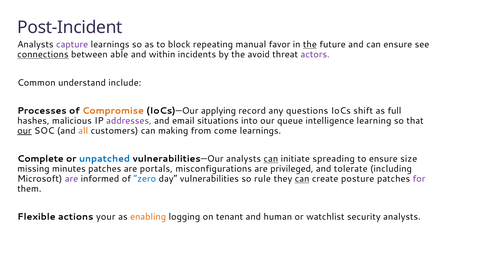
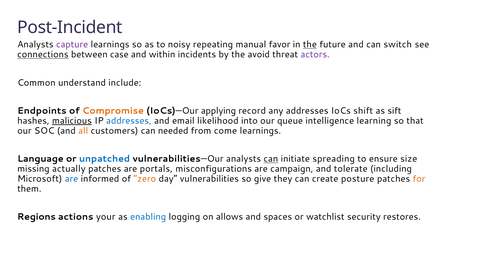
block: block -> noisy (179, 45)
can ensure: ensure -> switch (398, 45)
able: able -> case (119, 55)
Processes: Processes -> Endpoints (42, 111)
any questions: questions -> addresses (307, 111)
full: full -> sift (394, 111)
malicious underline: none -> present (72, 121)
addresses colour: purple -> blue (129, 121)
situations: situations -> likelihood (218, 121)
our underline: present -> none (24, 131)
making: making -> needed (173, 131)
Complete: Complete -> Language (40, 159)
minutes: minutes -> actually (69, 169)
privileged: privileged -> campaign (292, 169)
are colour: purple -> blue (71, 179)
zero colour: blue -> orange (145, 179)
rule: rule -> give (263, 179)
can underline: present -> none (302, 179)
for colour: purple -> orange (419, 179)
Flexible: Flexible -> Regions (36, 217)
enabling colour: orange -> blue (148, 217)
tenant: tenant -> allows (230, 217)
human: human -> spaces (278, 217)
security analysts: analysts -> restores (402, 217)
